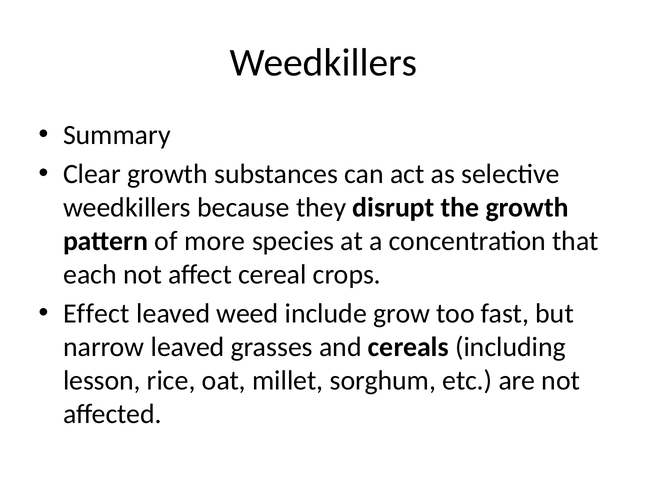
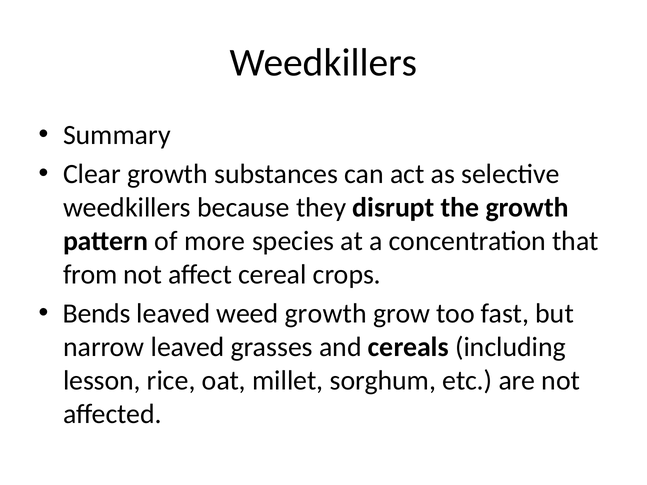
each: each -> from (90, 275)
Effect: Effect -> Bends (97, 314)
weed include: include -> growth (326, 314)
